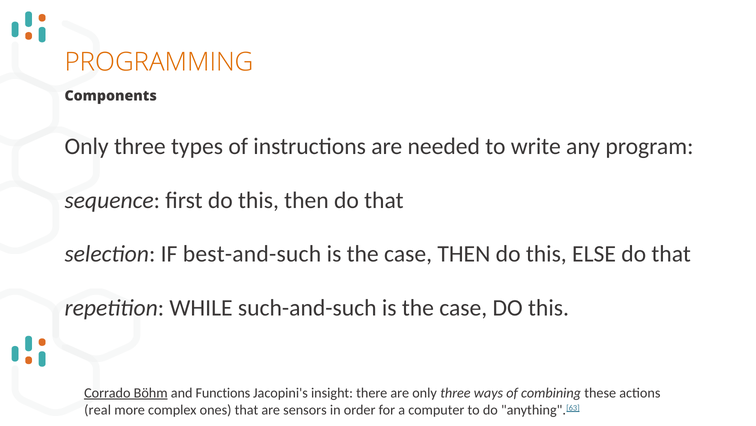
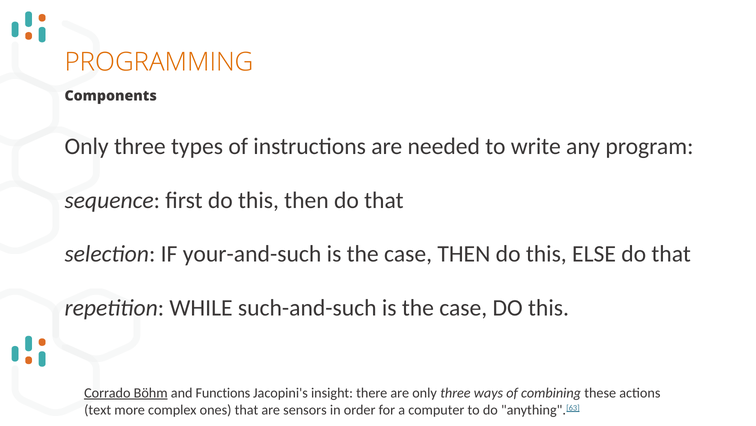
best-and-such: best-and-such -> your-and-such (252, 254)
real: real -> text (98, 410)
